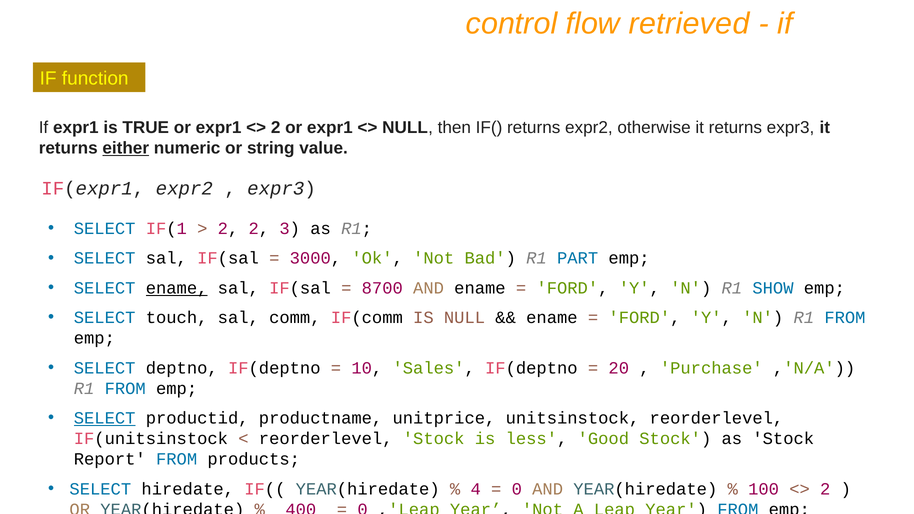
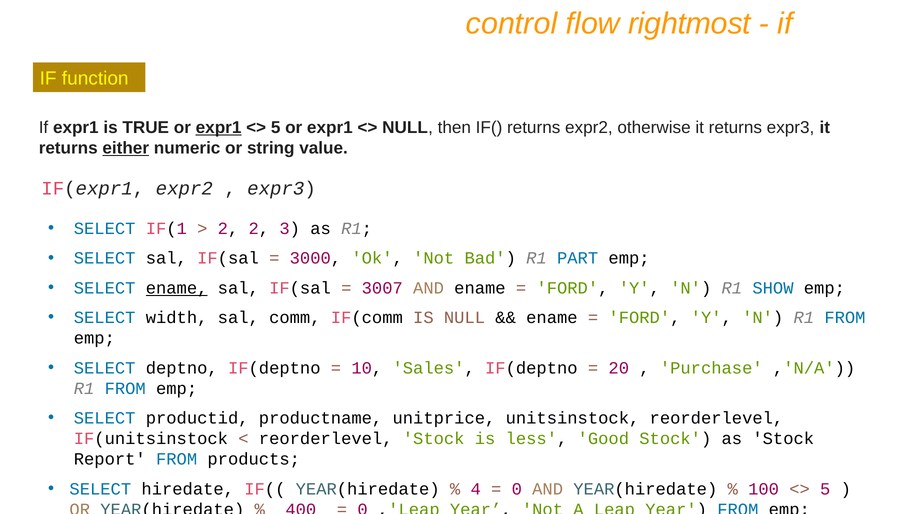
retrieved: retrieved -> rightmost (689, 24)
expr1 underline: none -> present (219, 128)
2: 2 -> 5 (276, 128)
8700: 8700 -> 3007 (382, 288)
touch: touch -> width (177, 318)
SELECT underline: present -> none (105, 418)
2: 2 -> 5 (825, 489)
